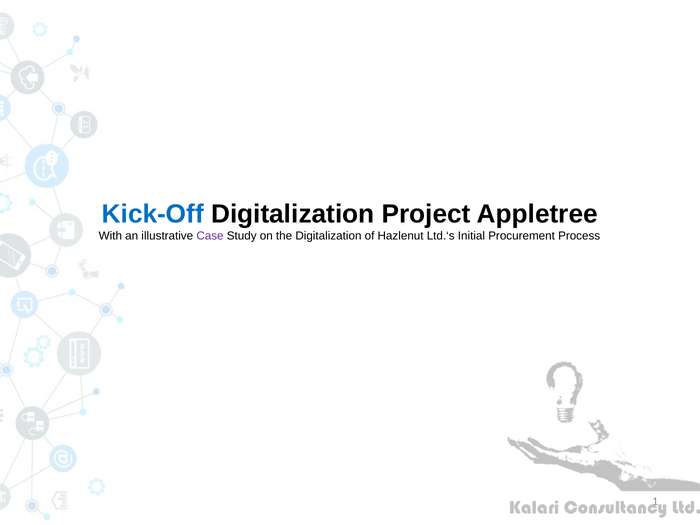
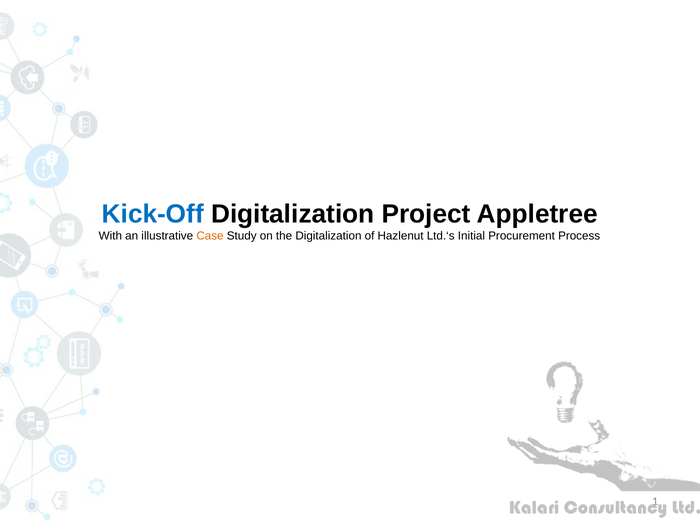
Case colour: purple -> orange (210, 236)
